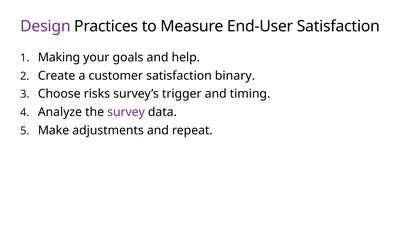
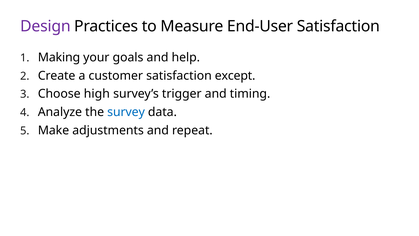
binary: binary -> except (235, 76)
risks: risks -> high (97, 94)
survey colour: purple -> blue (126, 112)
